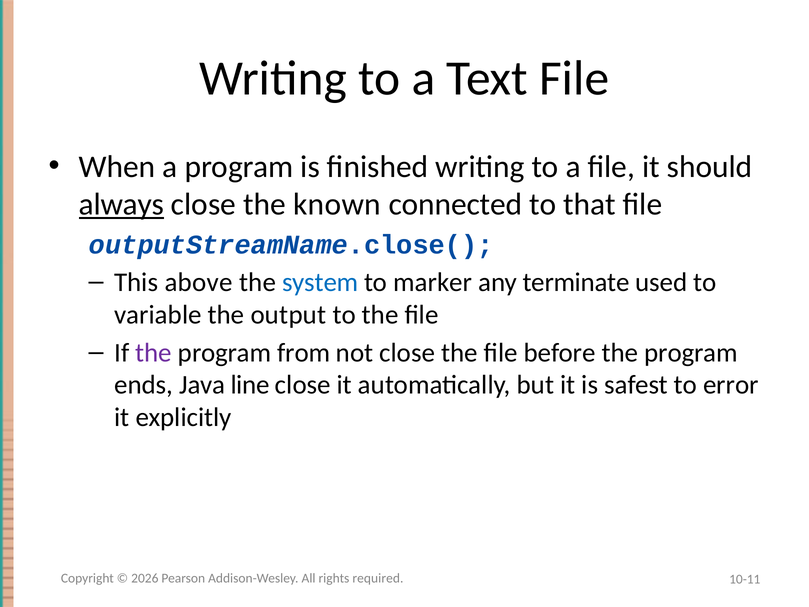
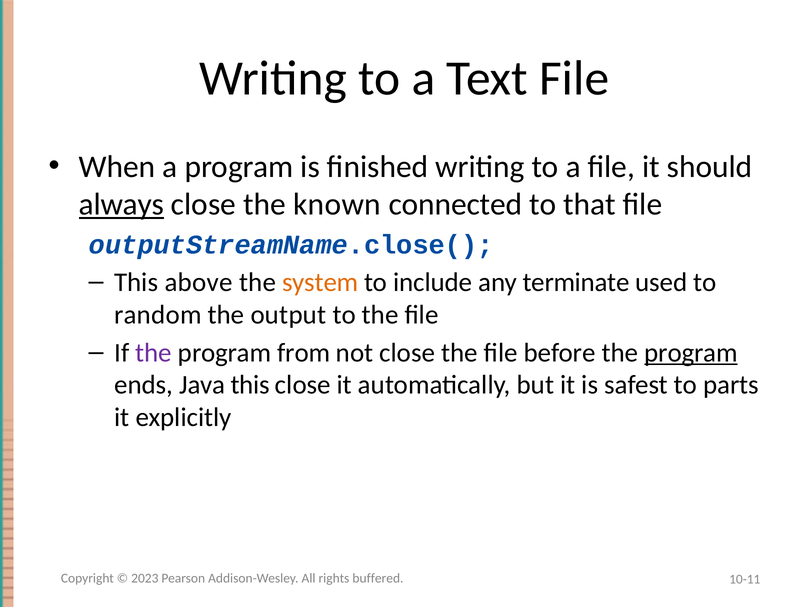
system colour: blue -> orange (320, 282)
marker: marker -> include (433, 282)
variable: variable -> random (158, 315)
program underline: none -> present (691, 352)
Java line: line -> this (250, 385)
error: error -> parts (731, 385)
2026: 2026 -> 2023 (145, 578)
required: required -> buffered (378, 578)
